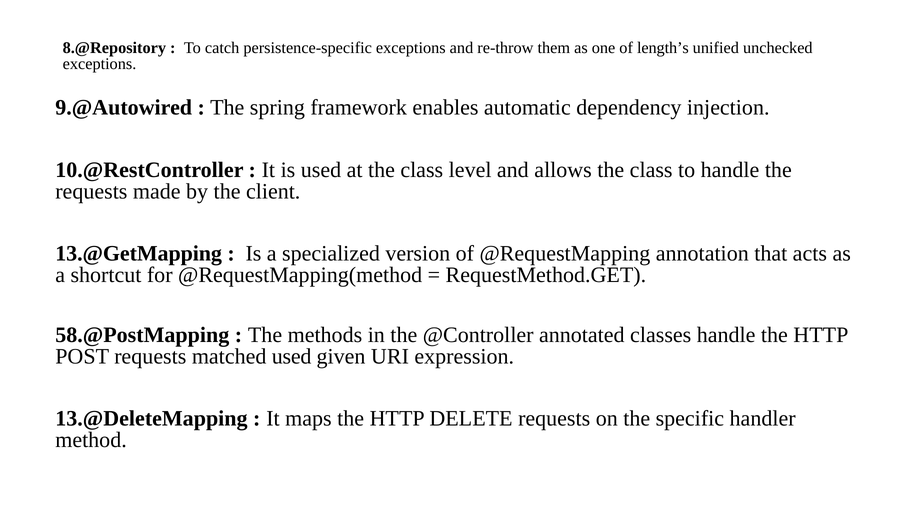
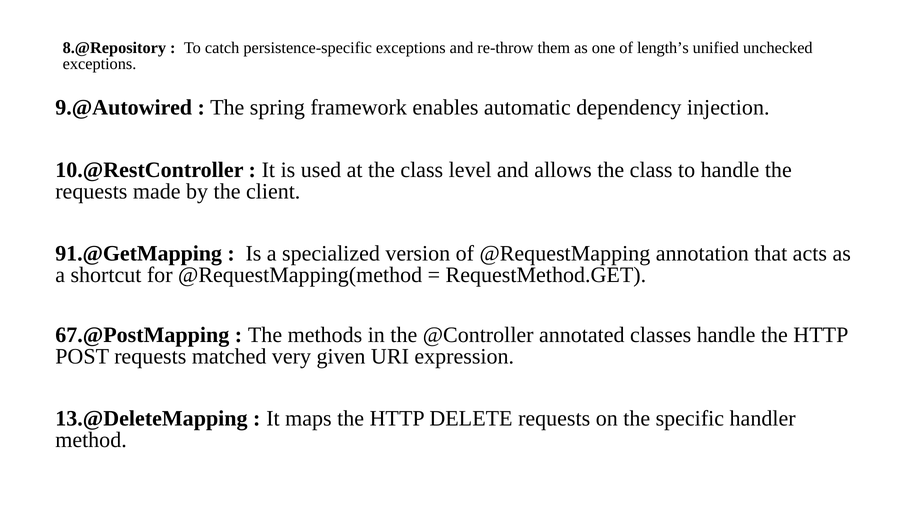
13.@GetMapping: 13.@GetMapping -> 91.@GetMapping (139, 254)
58.@PostMapping: 58.@PostMapping -> 67.@PostMapping (142, 335)
matched used: used -> very (291, 356)
